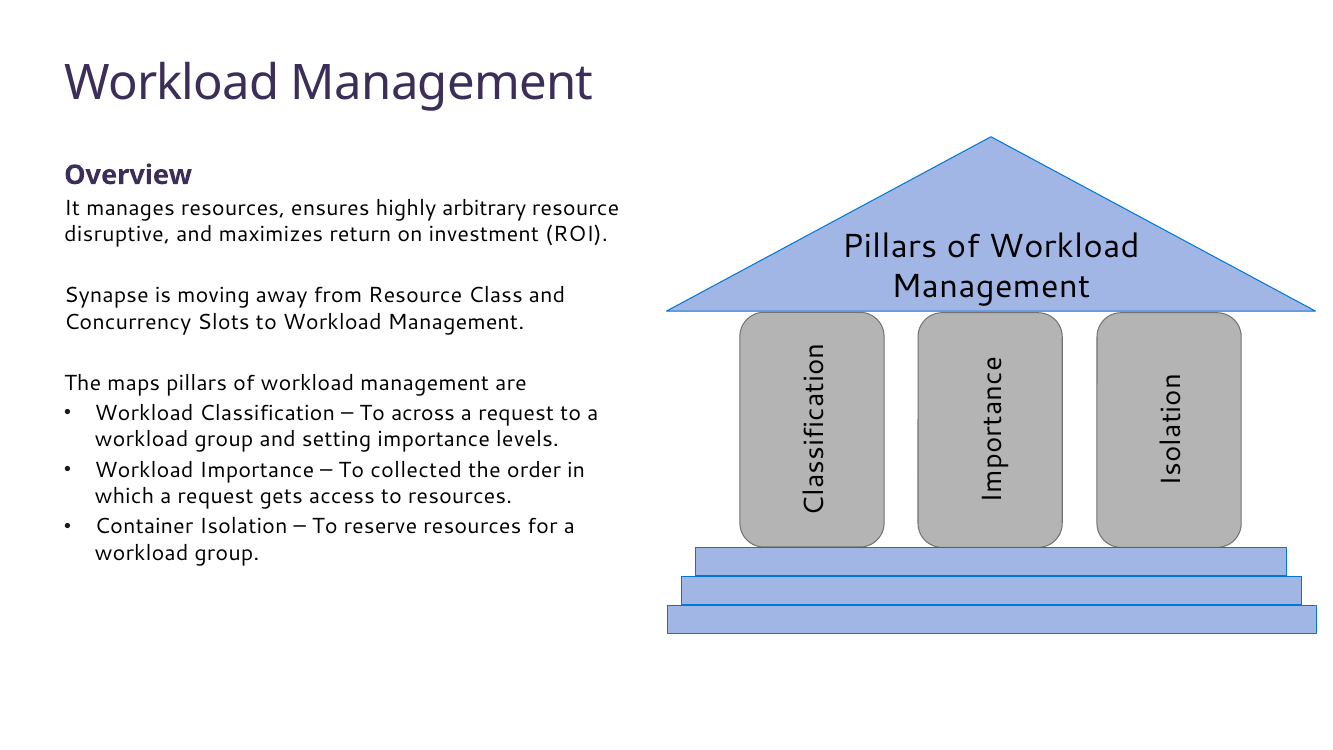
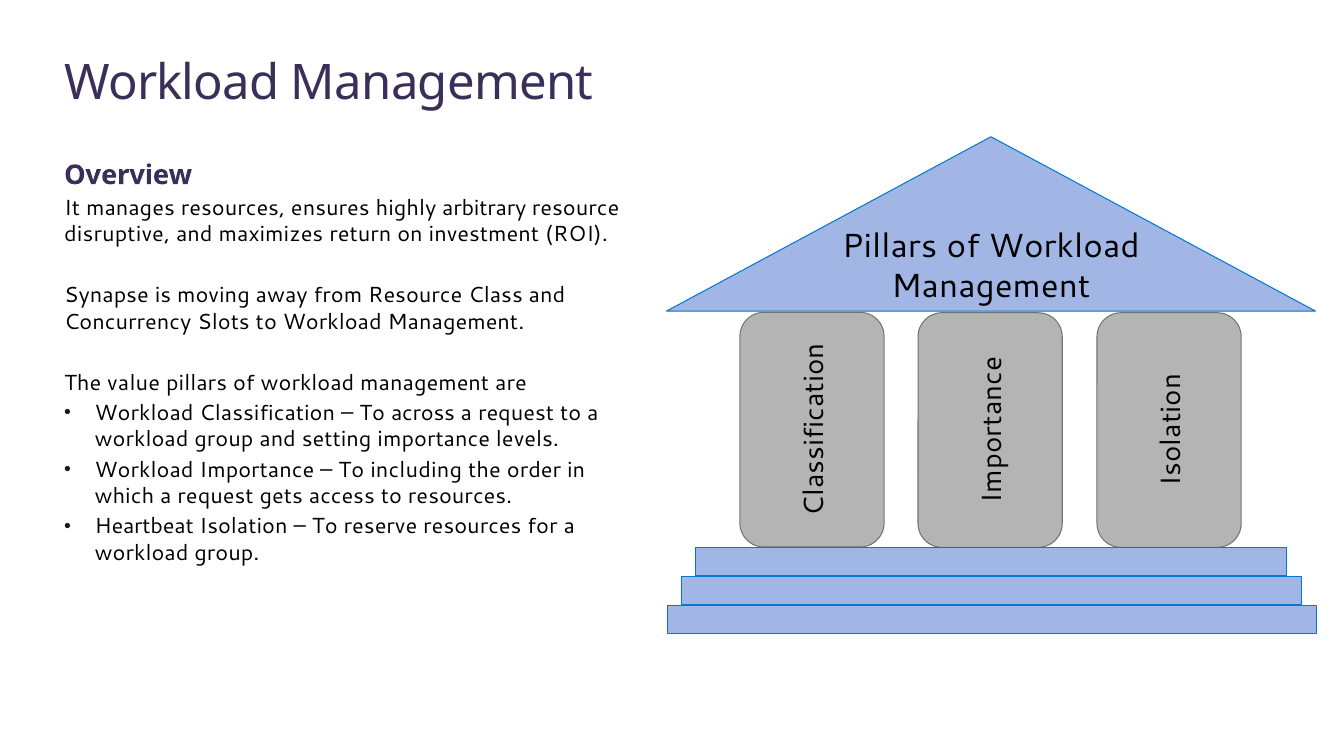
maps: maps -> value (134, 383)
collected: collected -> including (416, 470)
Container: Container -> Heartbeat (144, 527)
